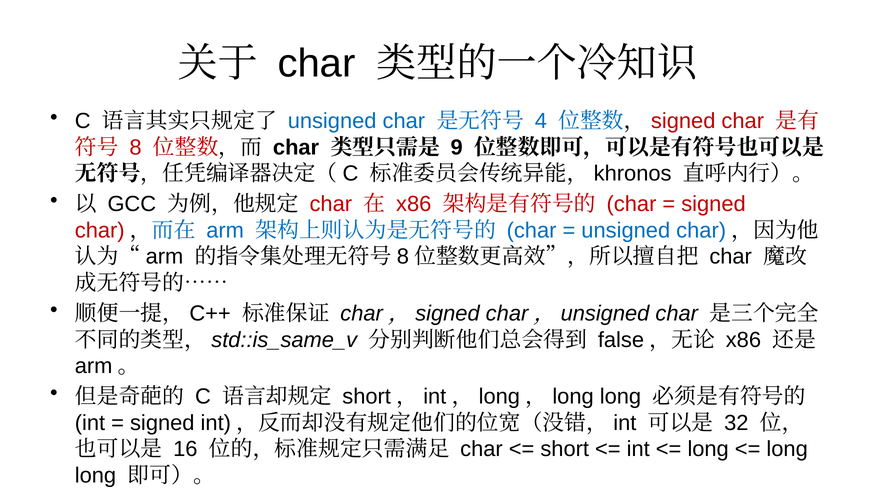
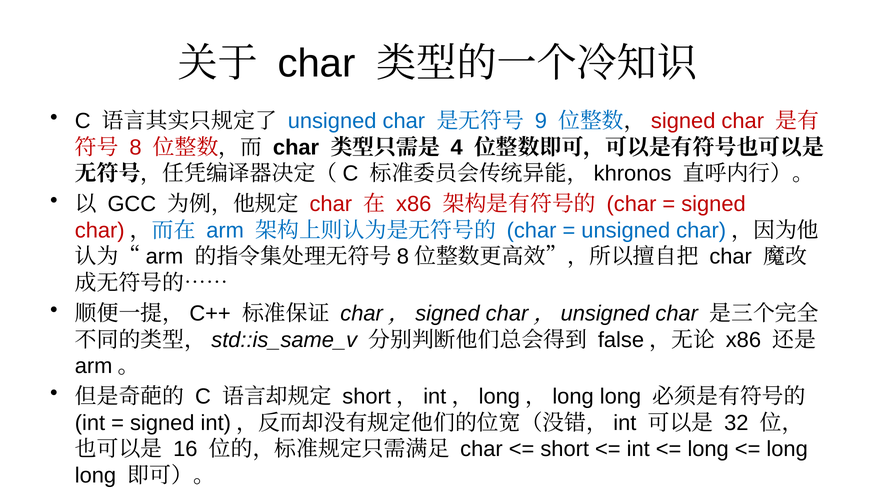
4: 4 -> 9 (541, 121)
9: 9 -> 4 (457, 147)
